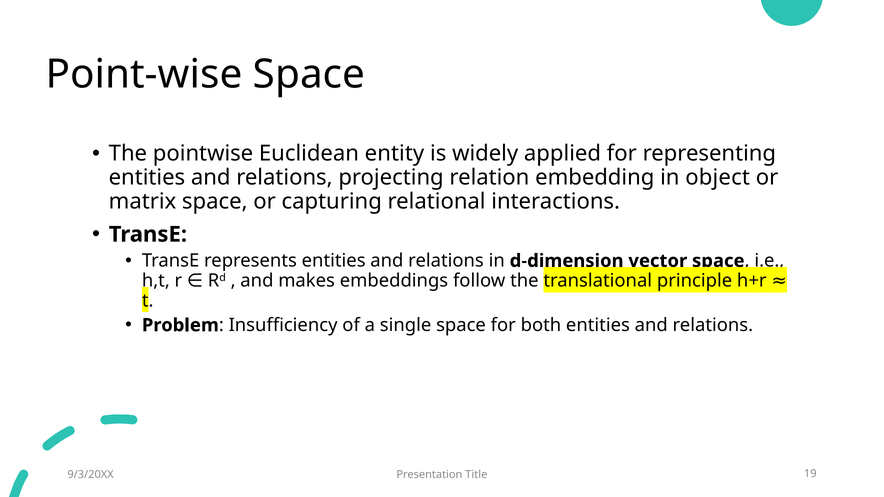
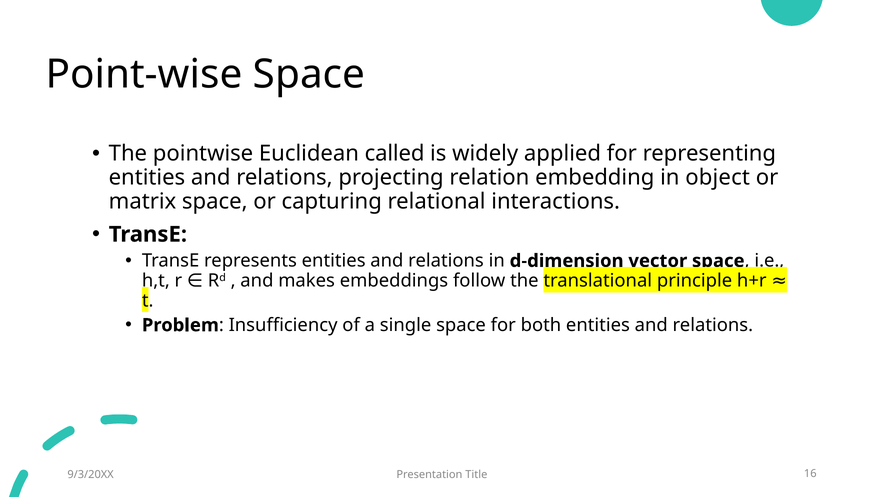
entity: entity -> called (395, 154)
19: 19 -> 16 (810, 474)
